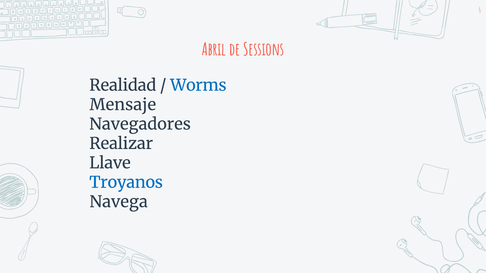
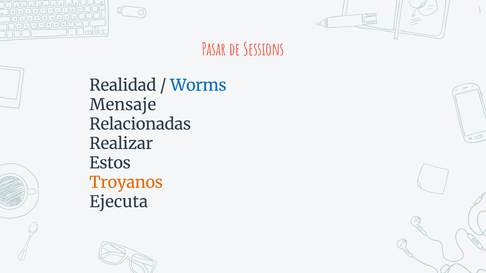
Abril: Abril -> Pasar (214, 50)
Navegadores: Navegadores -> Relacionadas (140, 124)
Llave: Llave -> Estos (110, 163)
Troyanos colour: blue -> orange (126, 183)
Navega: Navega -> Ejecuta (119, 202)
